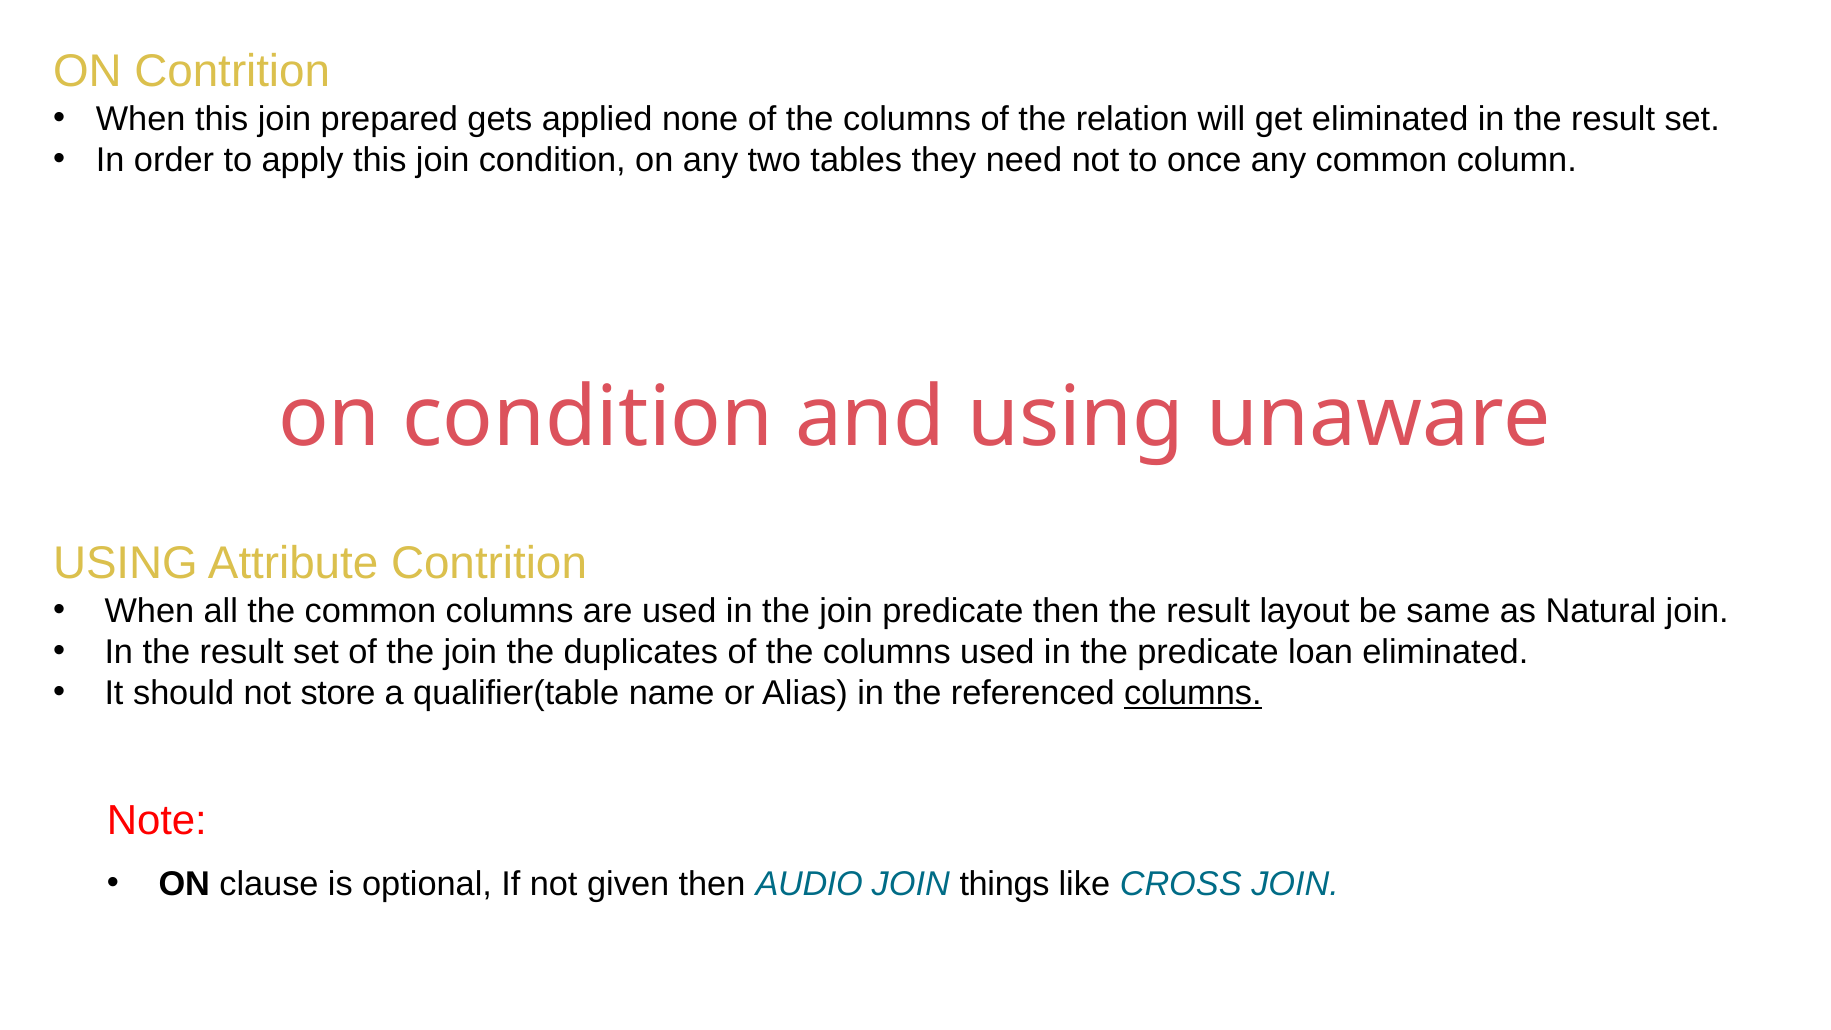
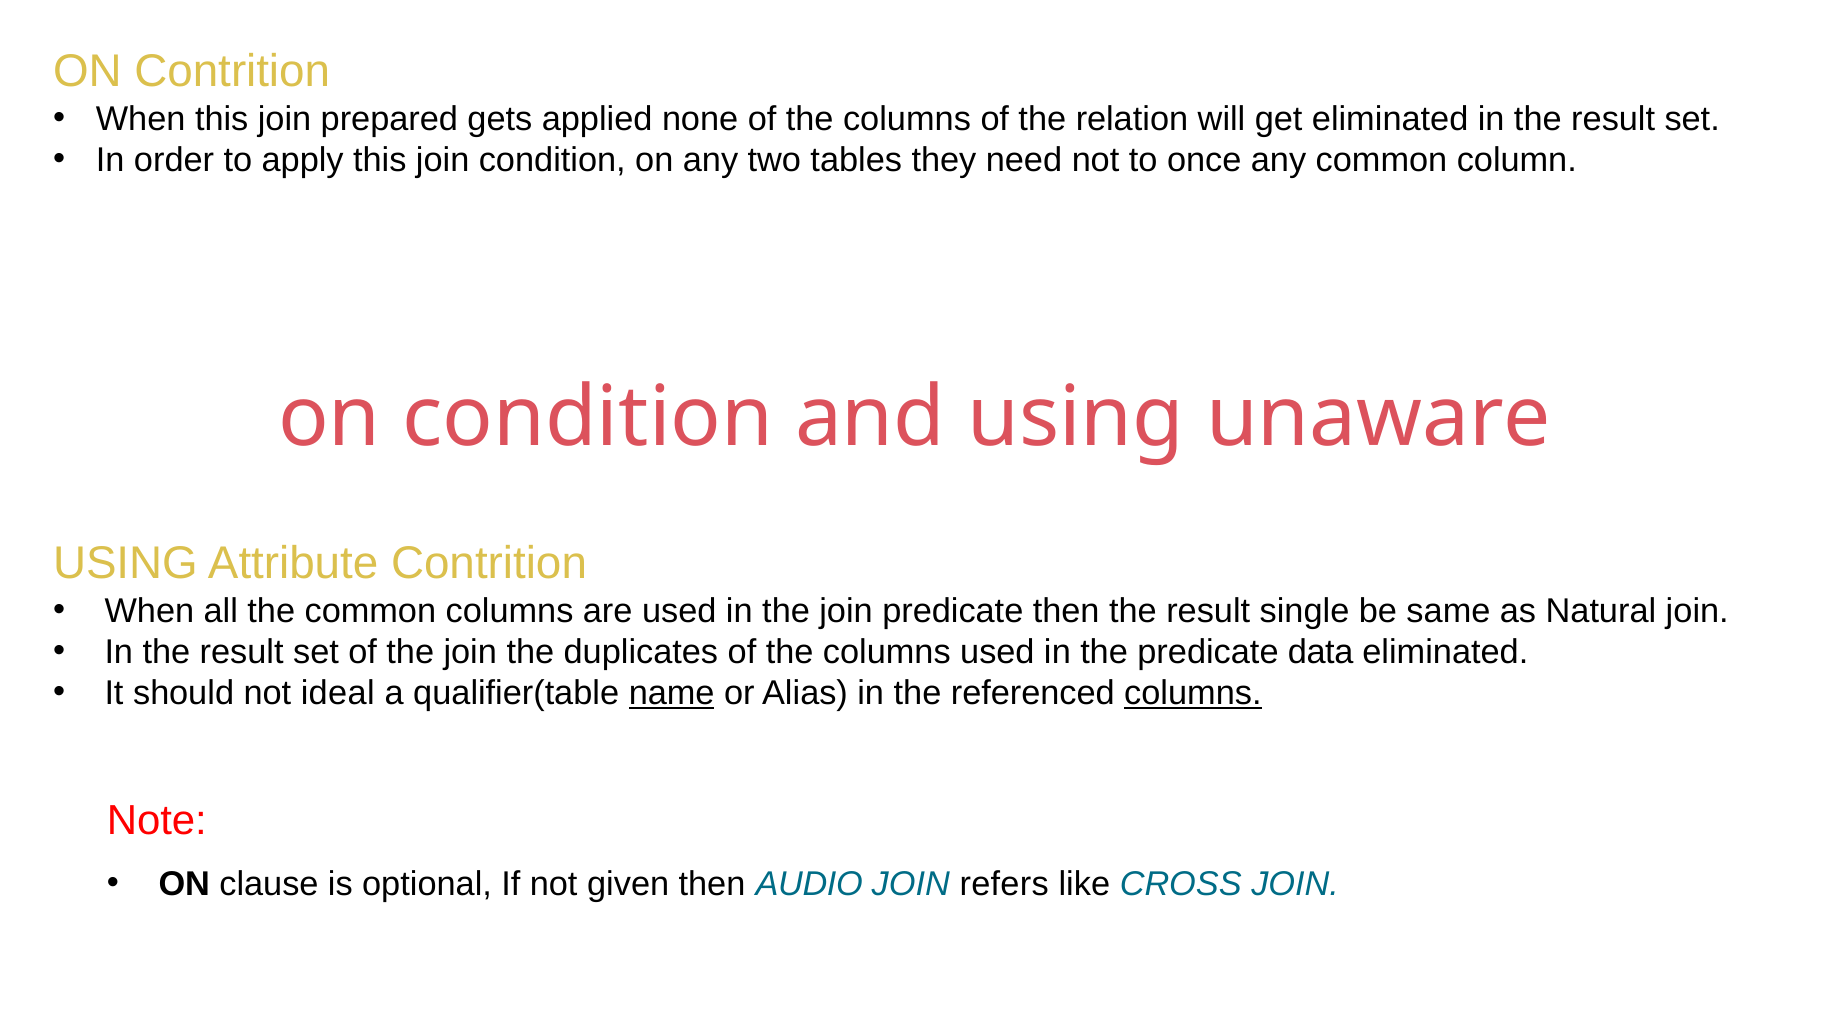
layout: layout -> single (1304, 611)
loan: loan -> data (1321, 652)
store: store -> ideal (338, 693)
name underline: none -> present (672, 693)
things: things -> refers (1004, 884)
